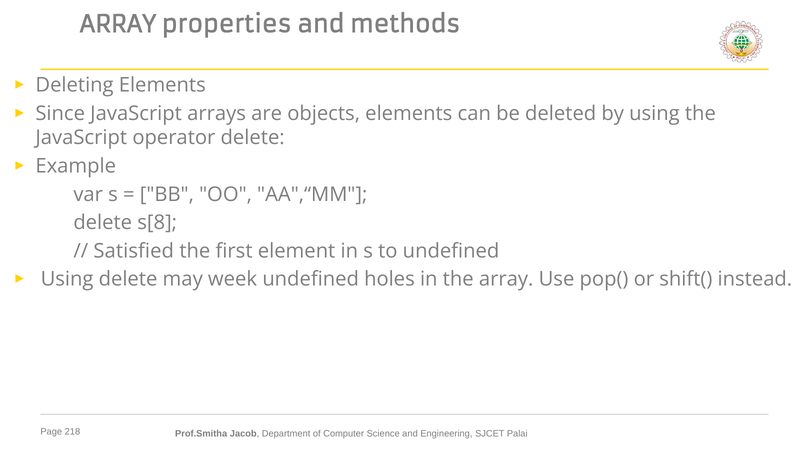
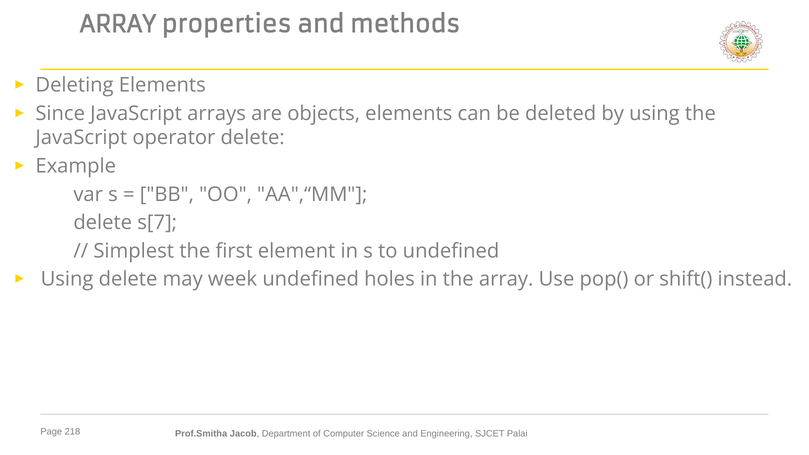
s[8: s[8 -> s[7 (157, 223)
Satisfied: Satisfied -> Simplest (134, 251)
